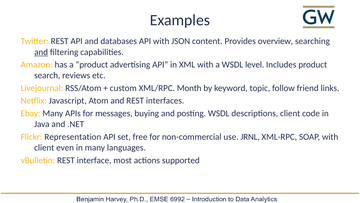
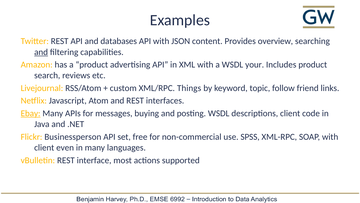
level: level -> your (255, 65)
Month: Month -> Things (189, 88)
Ebay underline: none -> present (31, 113)
Representation: Representation -> Businessperson (73, 137)
JRNL: JRNL -> SPSS (250, 137)
